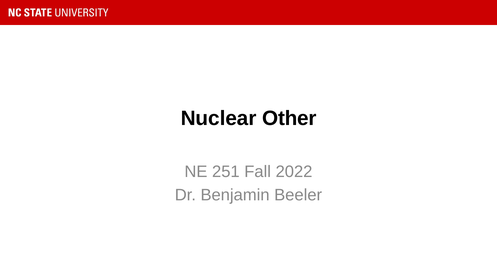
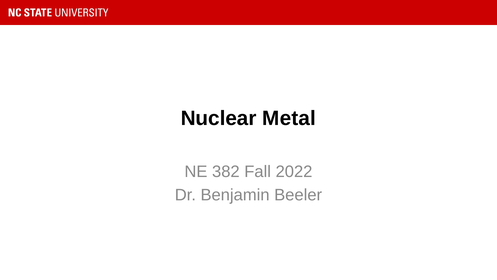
Other: Other -> Metal (289, 118)
251: 251 -> 382 (226, 171)
